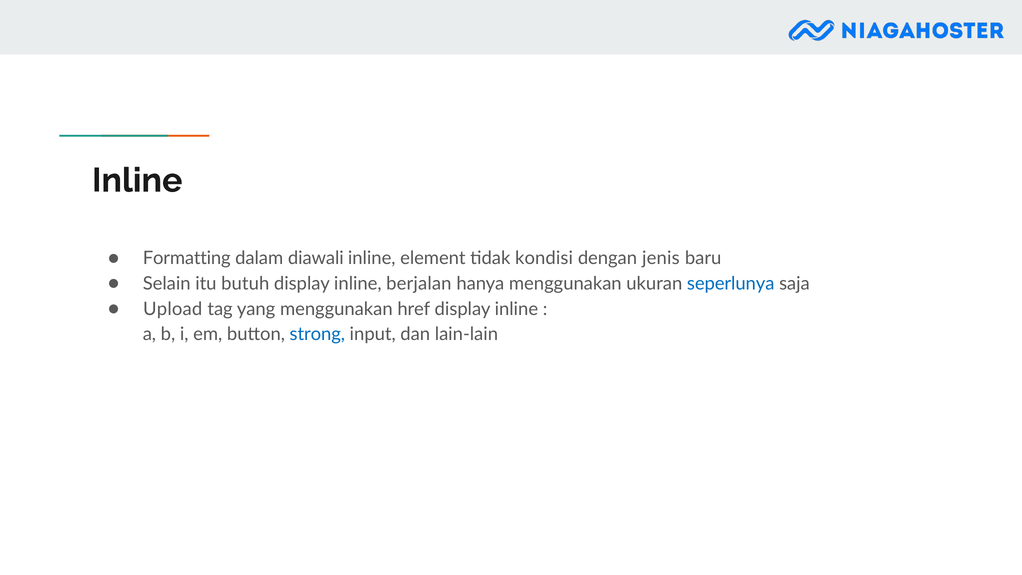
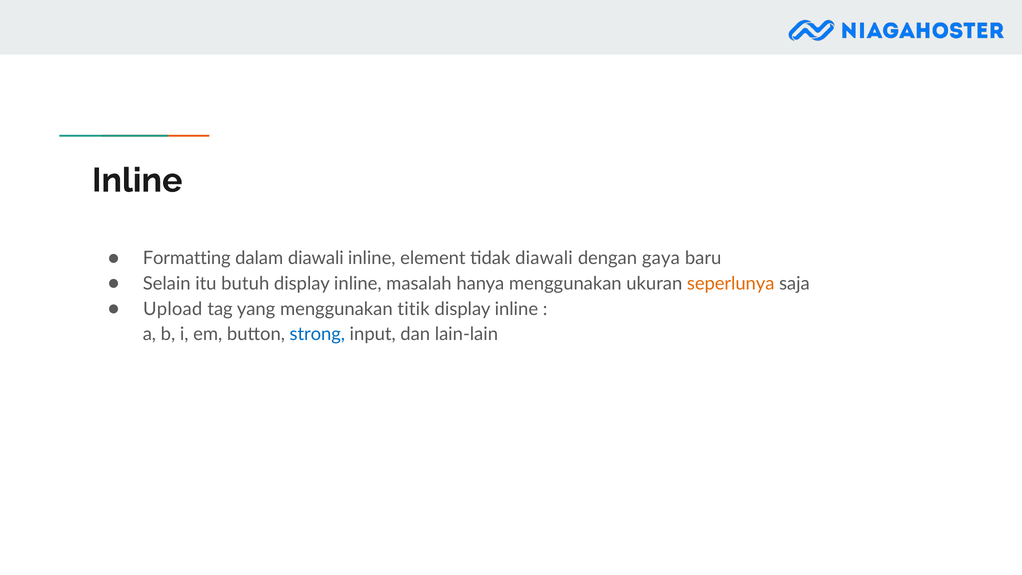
tidak kondisi: kondisi -> diawali (544, 258)
jenis: jenis -> gaya (661, 258)
berjalan: berjalan -> masalah (419, 284)
seperlunya colour: blue -> orange (731, 284)
href: href -> titik (414, 309)
